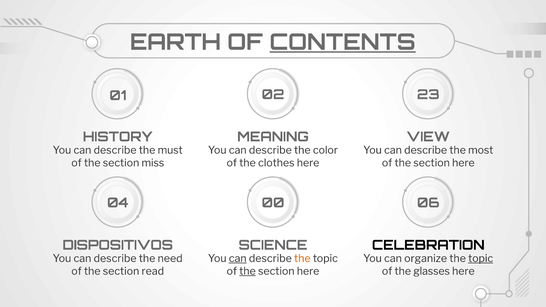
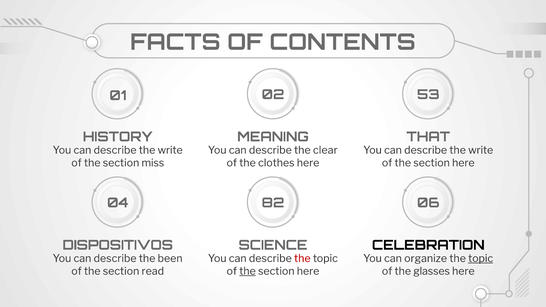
EARTH: EARTH -> FACTS (175, 42)
CONTENTS underline: present -> none (343, 42)
23: 23 -> 53 (428, 95)
VIEW: VIEW -> THAT (428, 137)
must: must -> write (170, 150)
color: color -> clear (325, 150)
most: most -> write (481, 150)
00: 00 -> 82 (273, 203)
need: need -> been (170, 259)
can underline: present -> none (238, 259)
the colour: orange -> red (302, 259)
